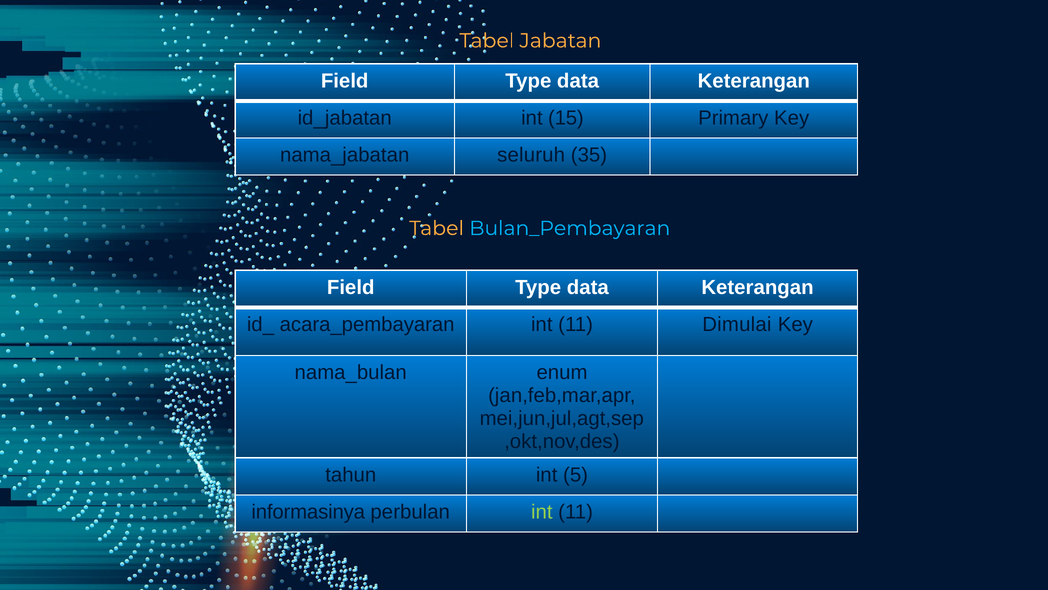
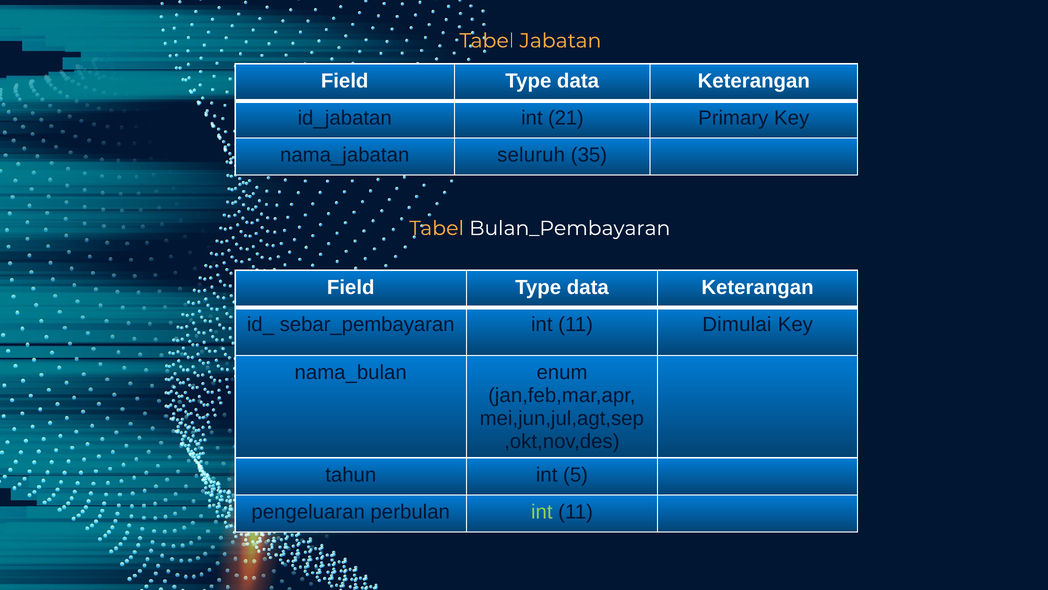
15: 15 -> 21 (566, 118)
Bulan_Pembayaran colour: light blue -> white (570, 228)
acara_pembayaran: acara_pembayaran -> sebar_pembayaran (367, 324)
informasinya: informasinya -> pengeluaran (308, 512)
